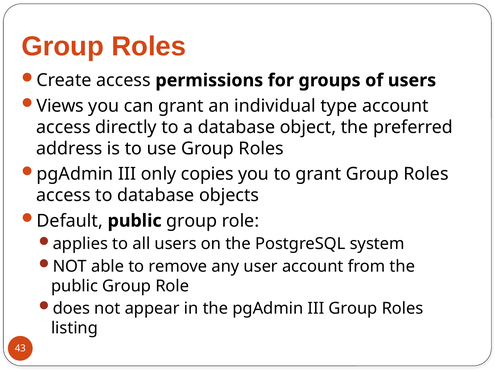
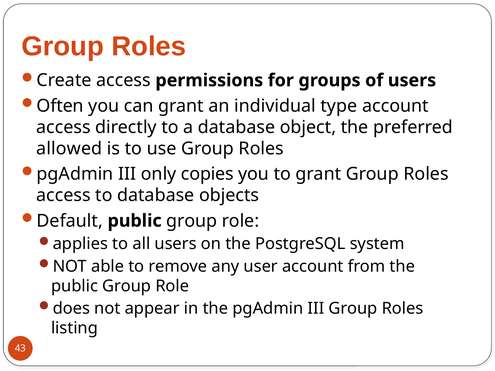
Views: Views -> Often (60, 106)
address: address -> allowed (69, 149)
